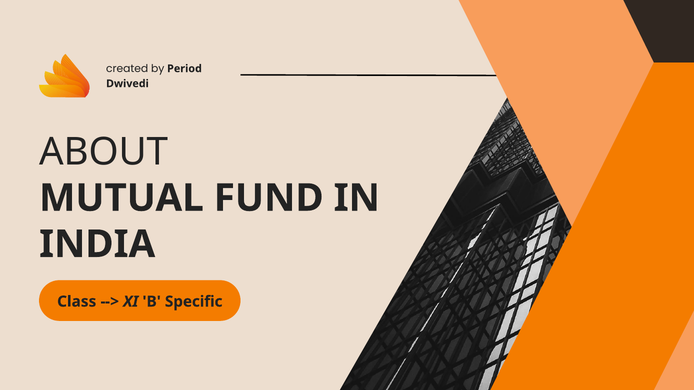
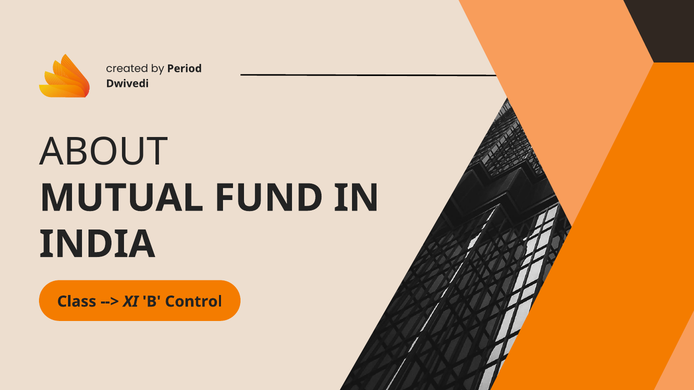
Specific: Specific -> Control (194, 302)
